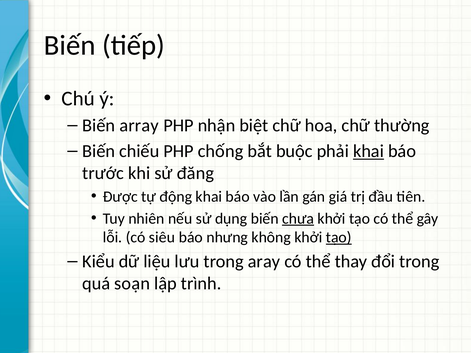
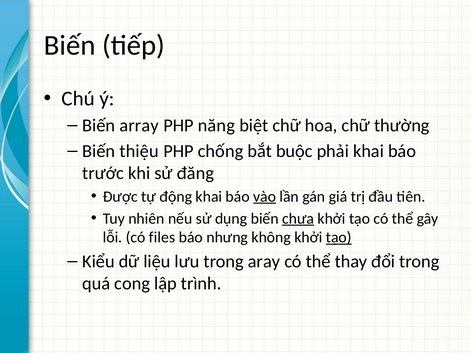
nhận: nhận -> năng (216, 126)
chiếu: chiếu -> thiệu (139, 151)
khai underline: present -> none (368, 151)
vào underline: none -> present (265, 197)
siêu: siêu -> files (162, 237)
soạn: soạn -> cong (132, 284)
